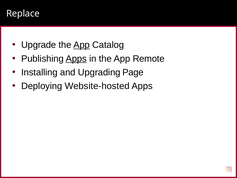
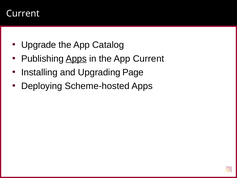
Replace: Replace -> Current (23, 13)
App underline: present -> none (82, 45)
App Remote: Remote -> Current (148, 59)
Website-hosted: Website-hosted -> Scheme-hosted (97, 86)
